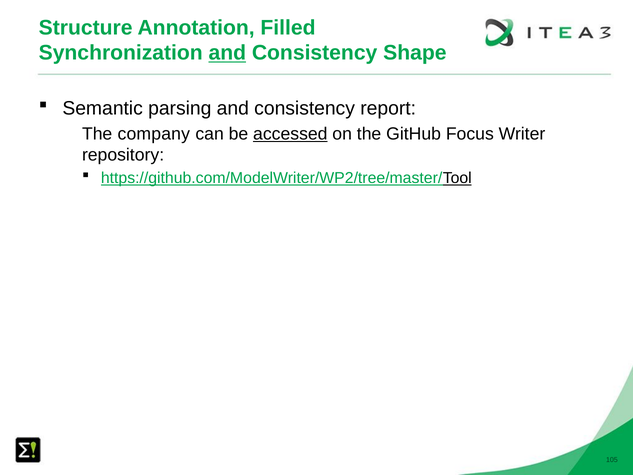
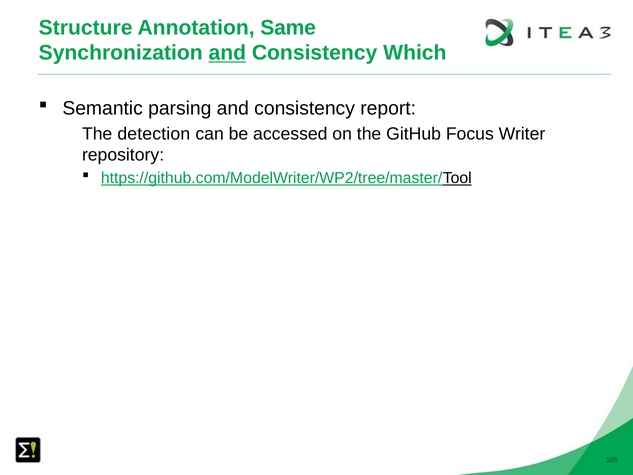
Filled: Filled -> Same (288, 28)
Shape: Shape -> Which (415, 53)
company: company -> detection (154, 134)
accessed underline: present -> none (290, 134)
